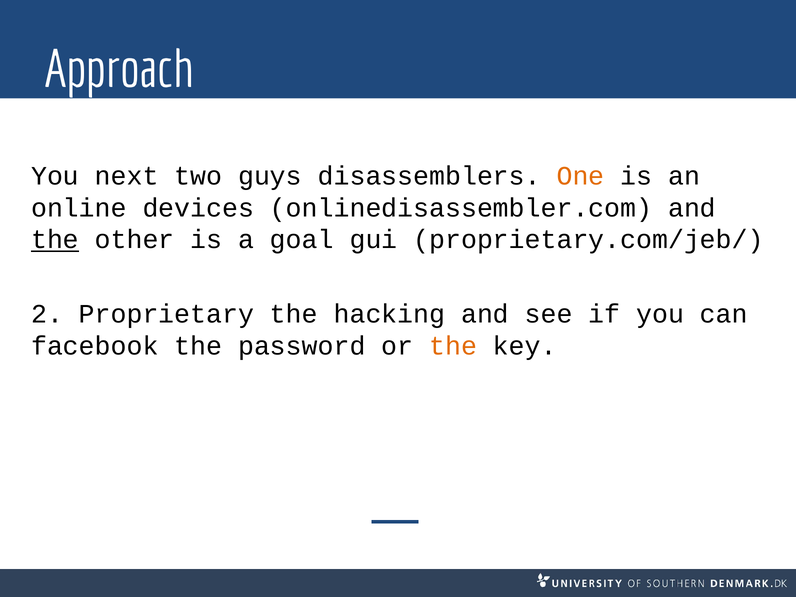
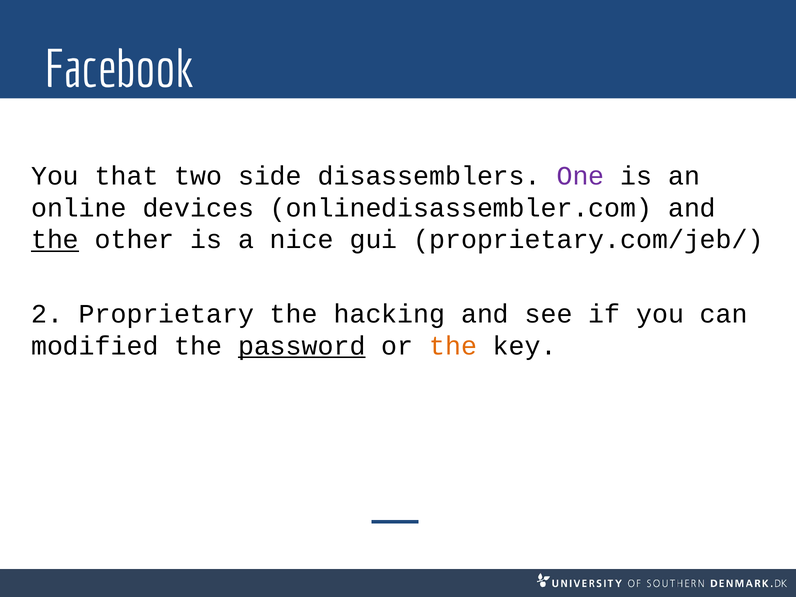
Approach: Approach -> Facebook (119, 70)
next: next -> that (127, 176)
guys: guys -> side (270, 176)
One colour: orange -> purple (581, 176)
goal: goal -> nice (302, 240)
facebook: facebook -> modified (95, 346)
password underline: none -> present (302, 346)
